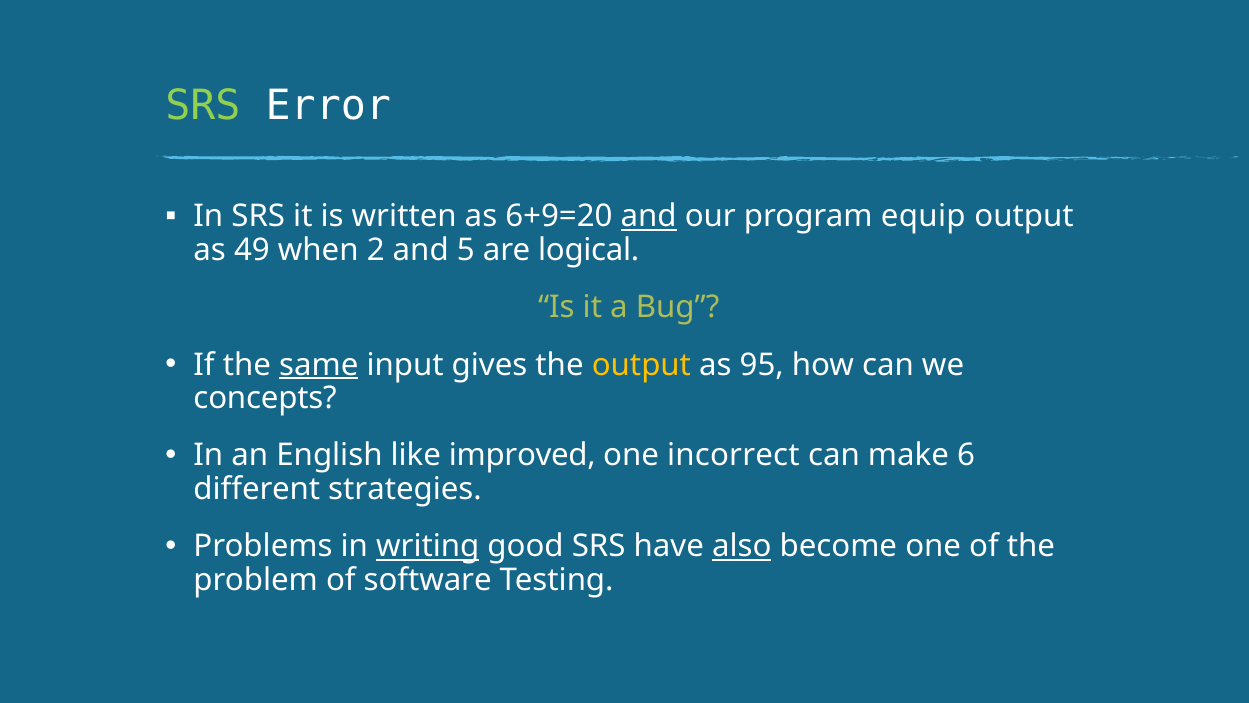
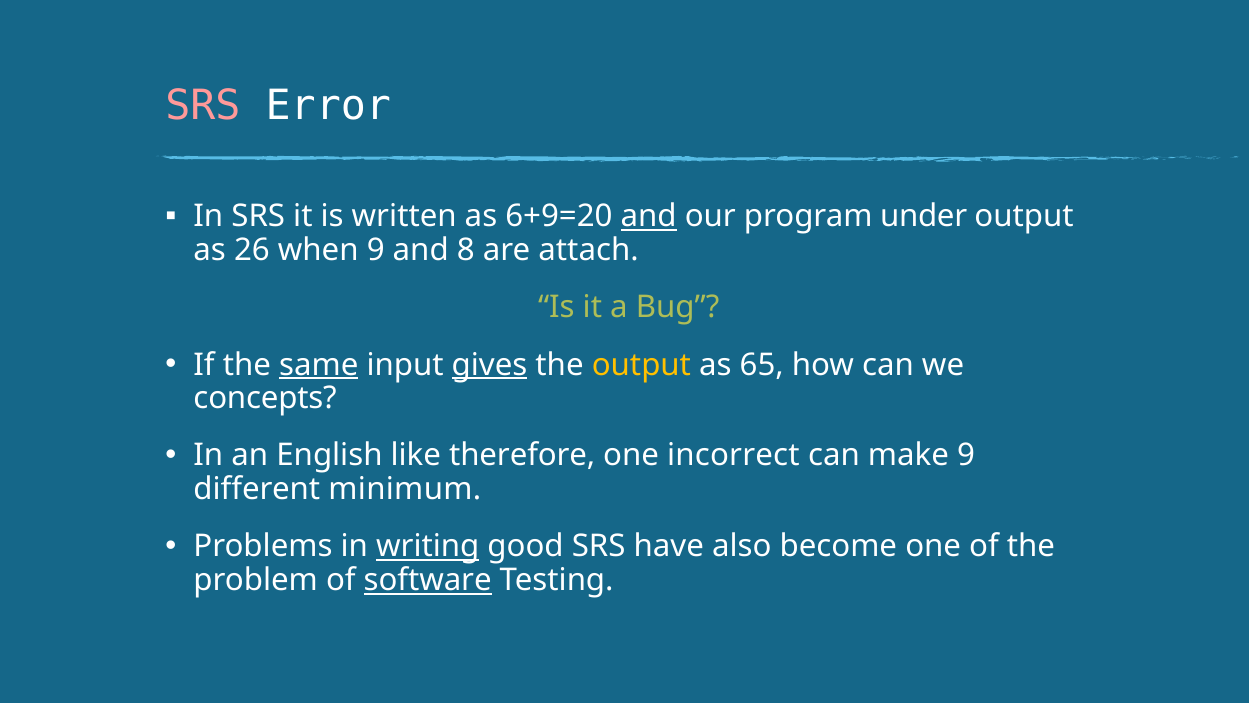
SRS colour: light green -> pink (203, 105)
equip: equip -> under (924, 217)
49: 49 -> 26 (252, 250)
when 2: 2 -> 9 (376, 250)
5: 5 -> 8 (466, 250)
logical: logical -> attach (589, 250)
gives underline: none -> present (490, 365)
95: 95 -> 65 (762, 365)
improved: improved -> therefore (522, 455)
make 6: 6 -> 9 (966, 455)
strategies: strategies -> minimum (405, 489)
also underline: present -> none (742, 546)
software underline: none -> present (428, 580)
